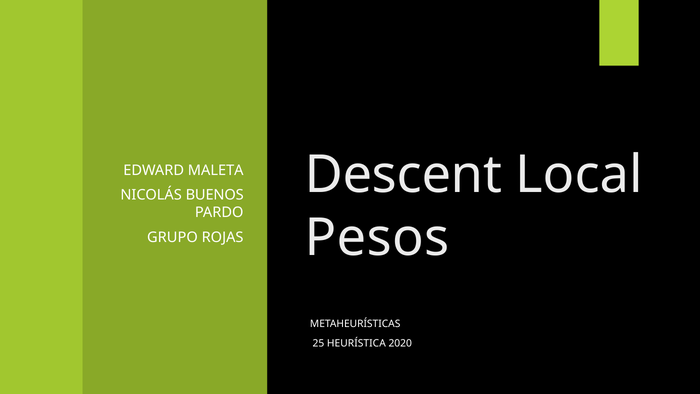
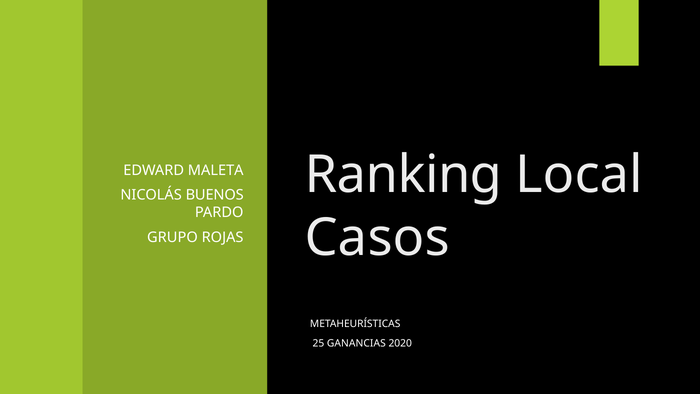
Descent: Descent -> Ranking (403, 175)
Pesos: Pesos -> Casos (377, 238)
HEURÍSTICA: HEURÍSTICA -> GANANCIAS (356, 343)
